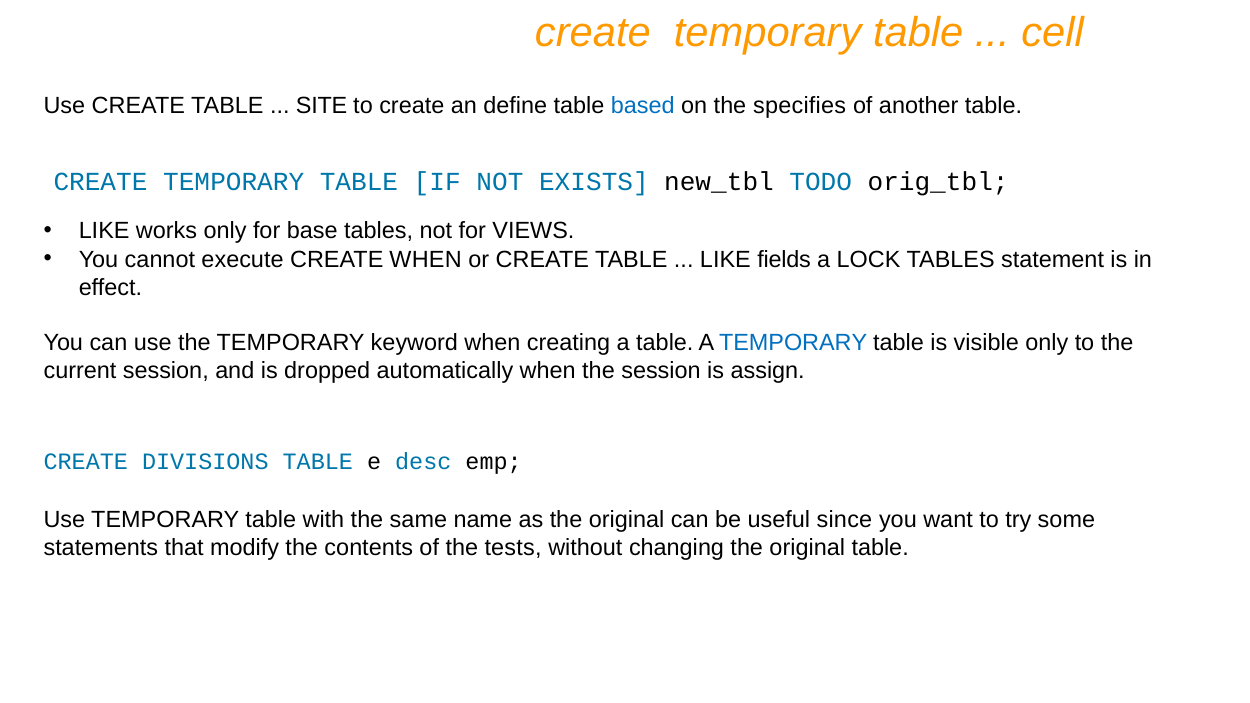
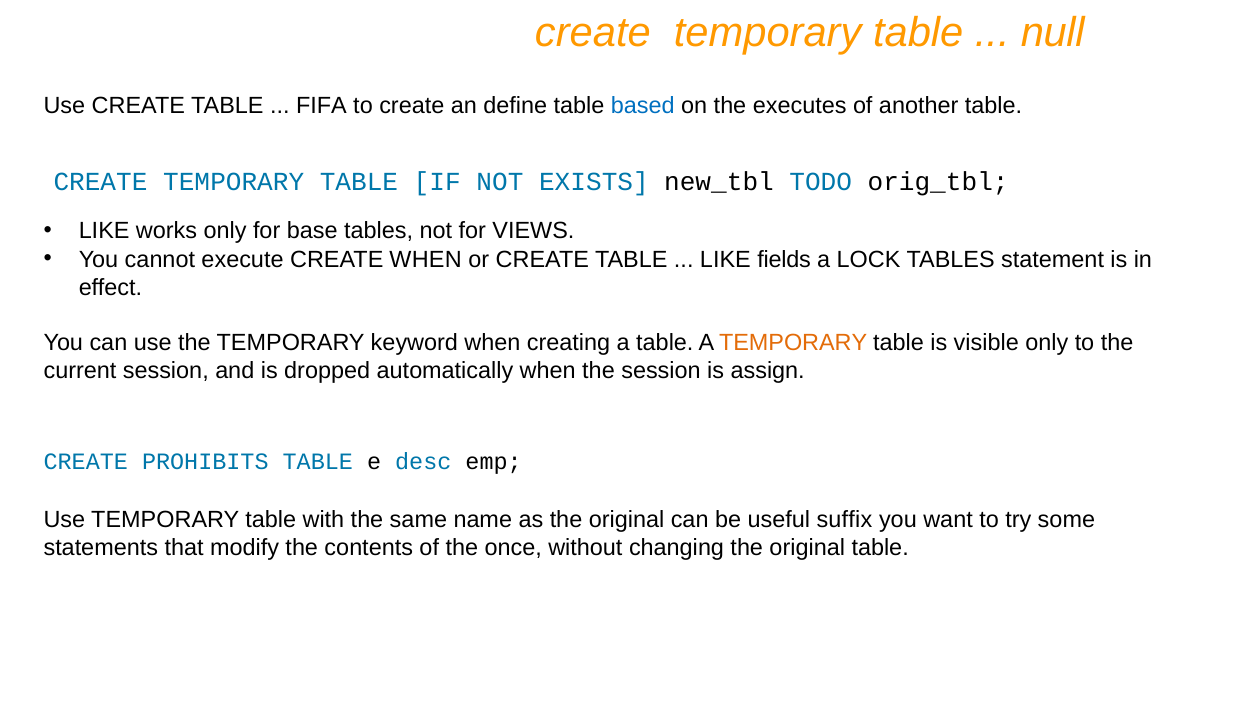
cell: cell -> null (1053, 33)
SITE: SITE -> FIFA (321, 106)
specifies: specifies -> executes (800, 106)
TEMPORARY colour: blue -> orange (793, 342)
DIVISIONS: DIVISIONS -> PROHIBITS (205, 462)
since: since -> suffix (844, 520)
tests: tests -> once (513, 548)
